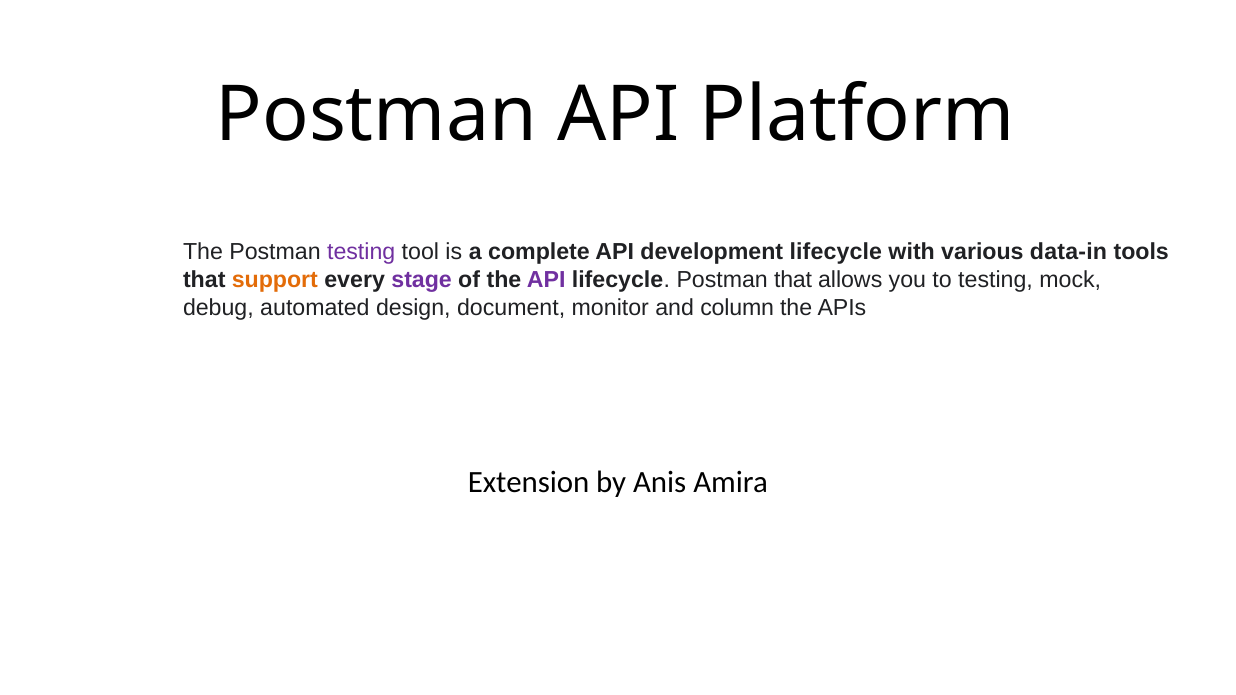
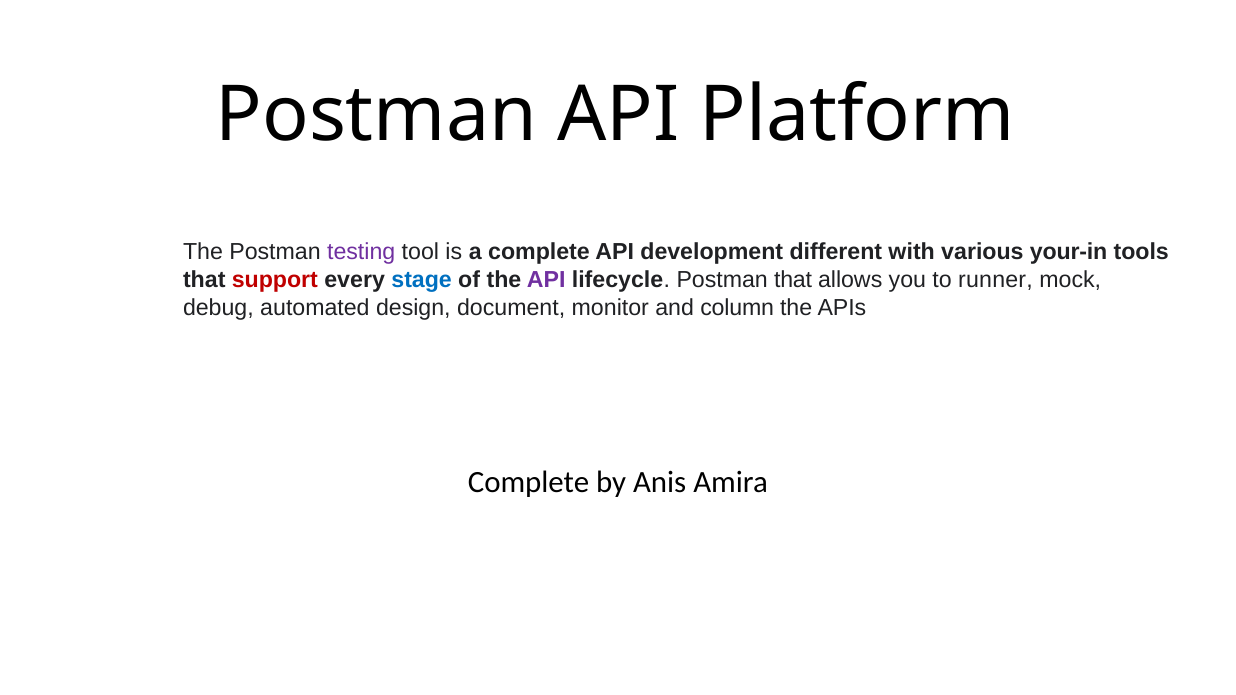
development lifecycle: lifecycle -> different (836, 252)
data-in: data-in -> your-in (1069, 252)
support colour: orange -> red (275, 280)
stage colour: purple -> blue (422, 280)
to testing: testing -> runner (995, 280)
Extension: Extension -> Complete (529, 483)
